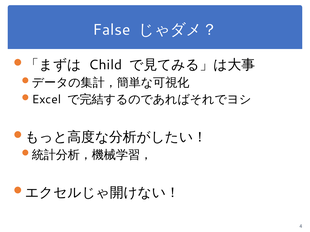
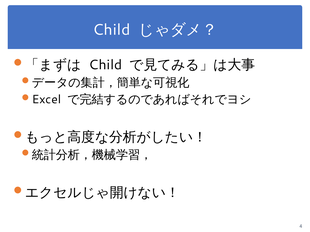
False: False -> Child (111, 30)
